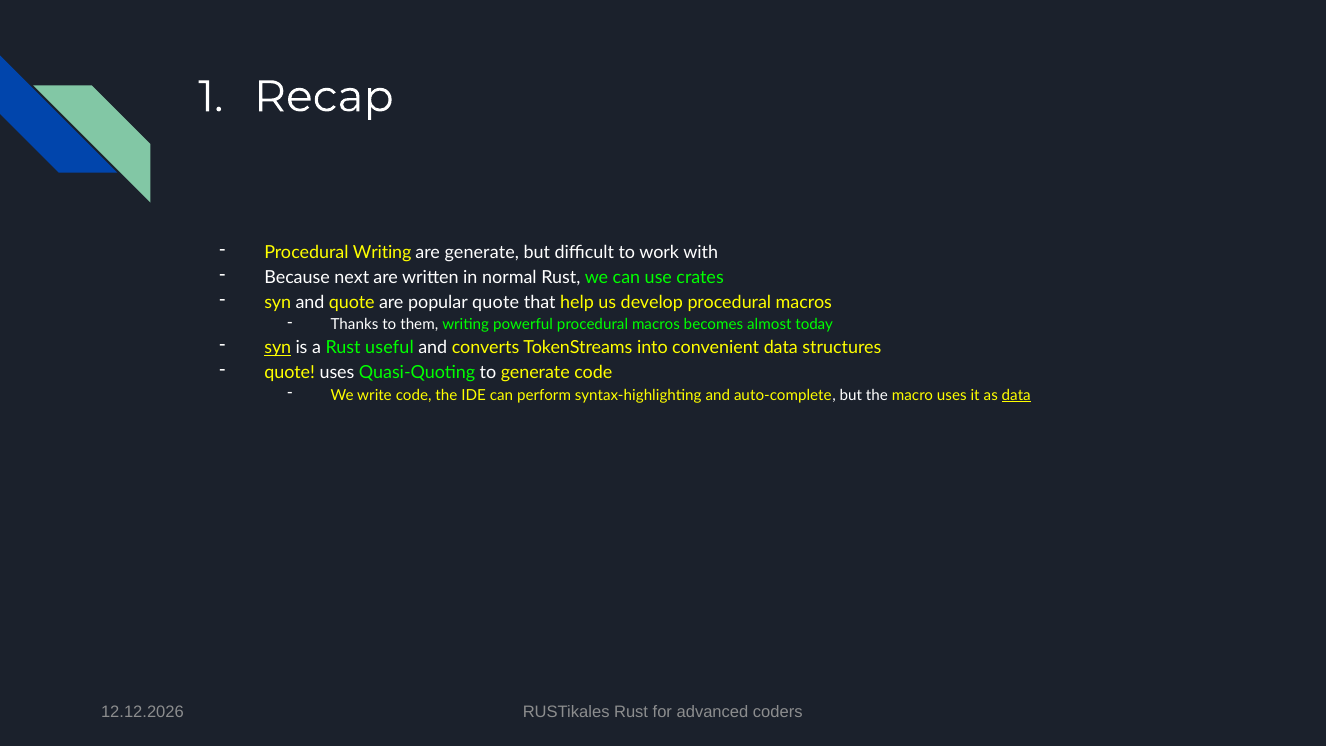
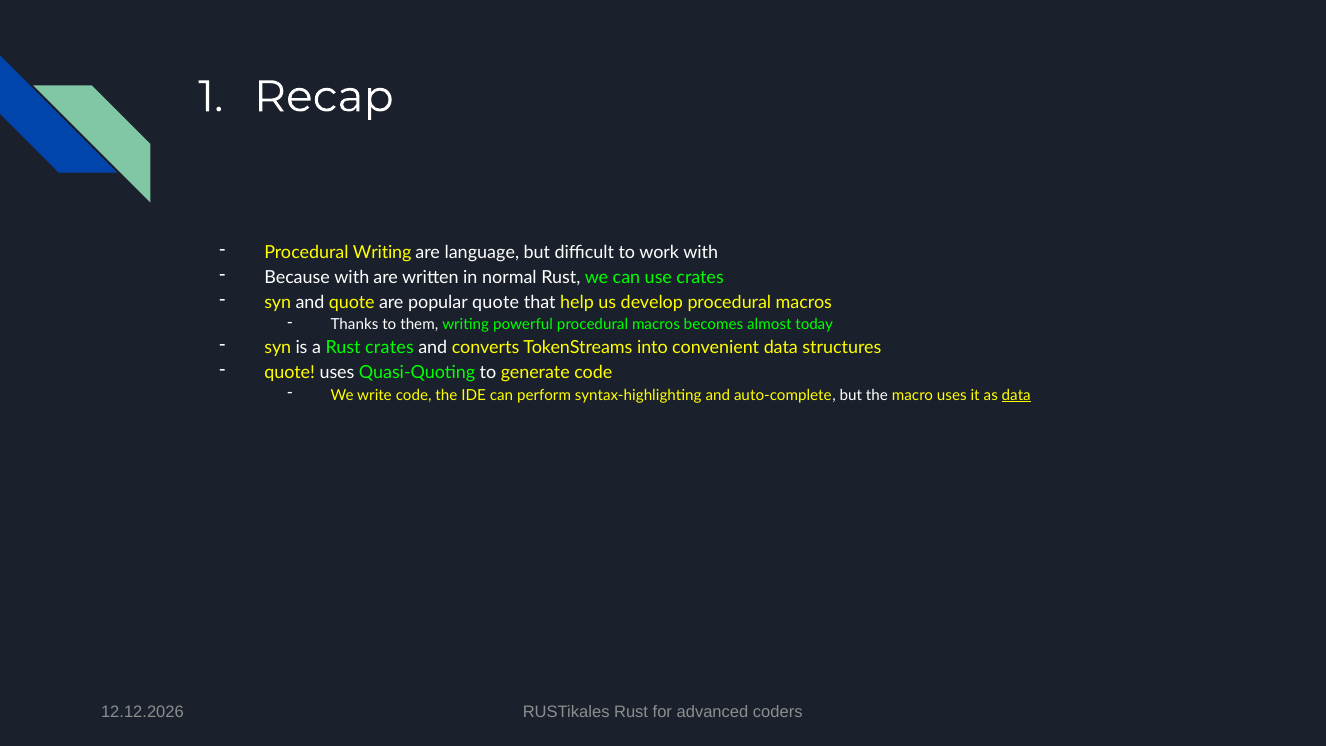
are generate: generate -> language (482, 253)
Because next: next -> with (352, 277)
syn underline: present -> none (278, 348)
Rust useful: useful -> crates (390, 348)
